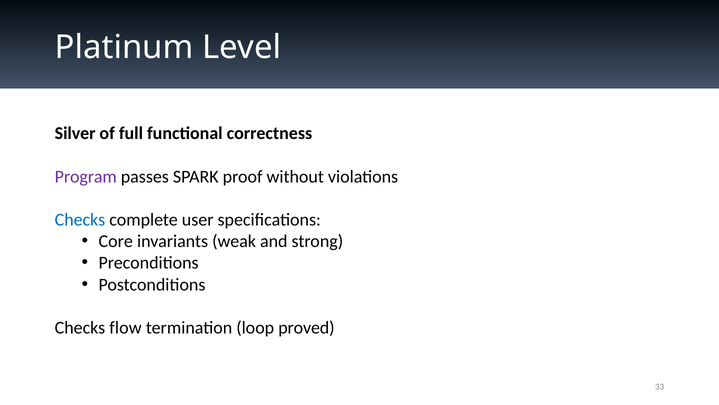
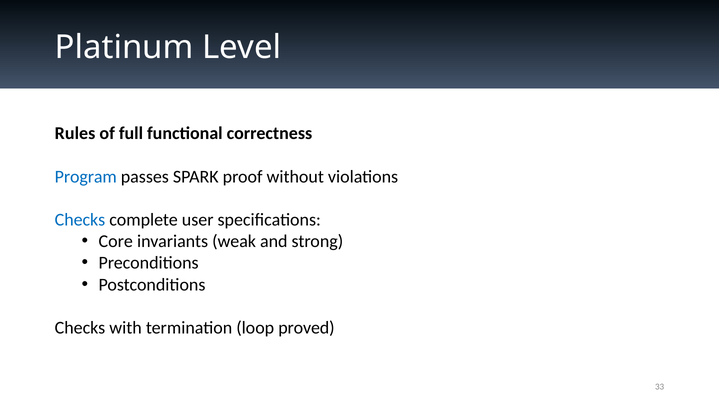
Silver: Silver -> Rules (75, 133)
Program colour: purple -> blue (86, 176)
flow: flow -> with (126, 327)
